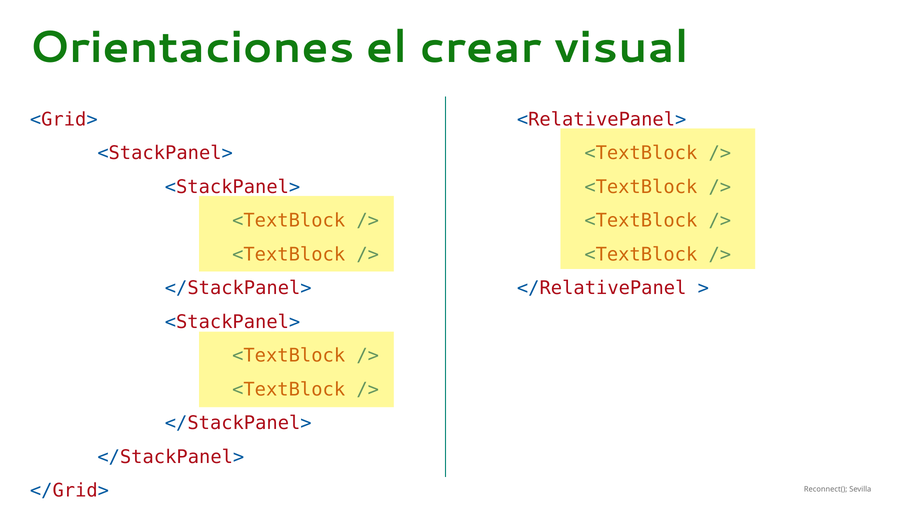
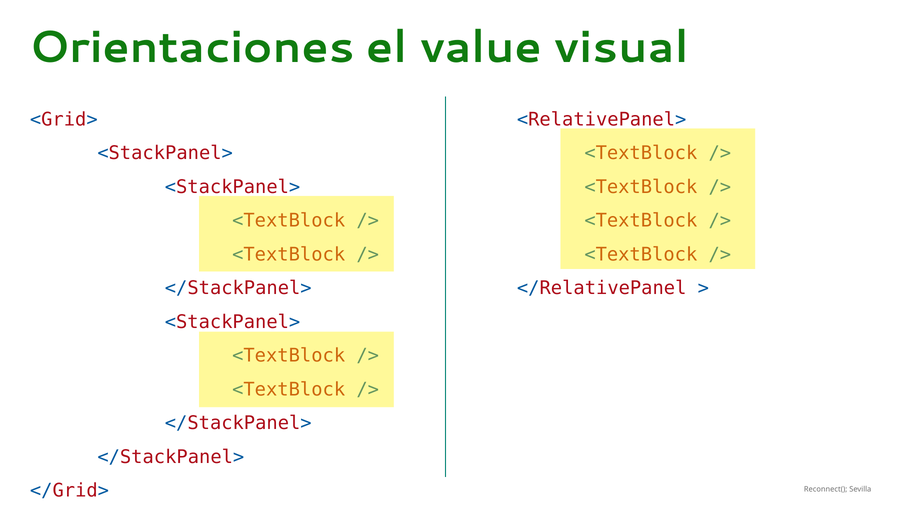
crear: crear -> value (481, 47)
